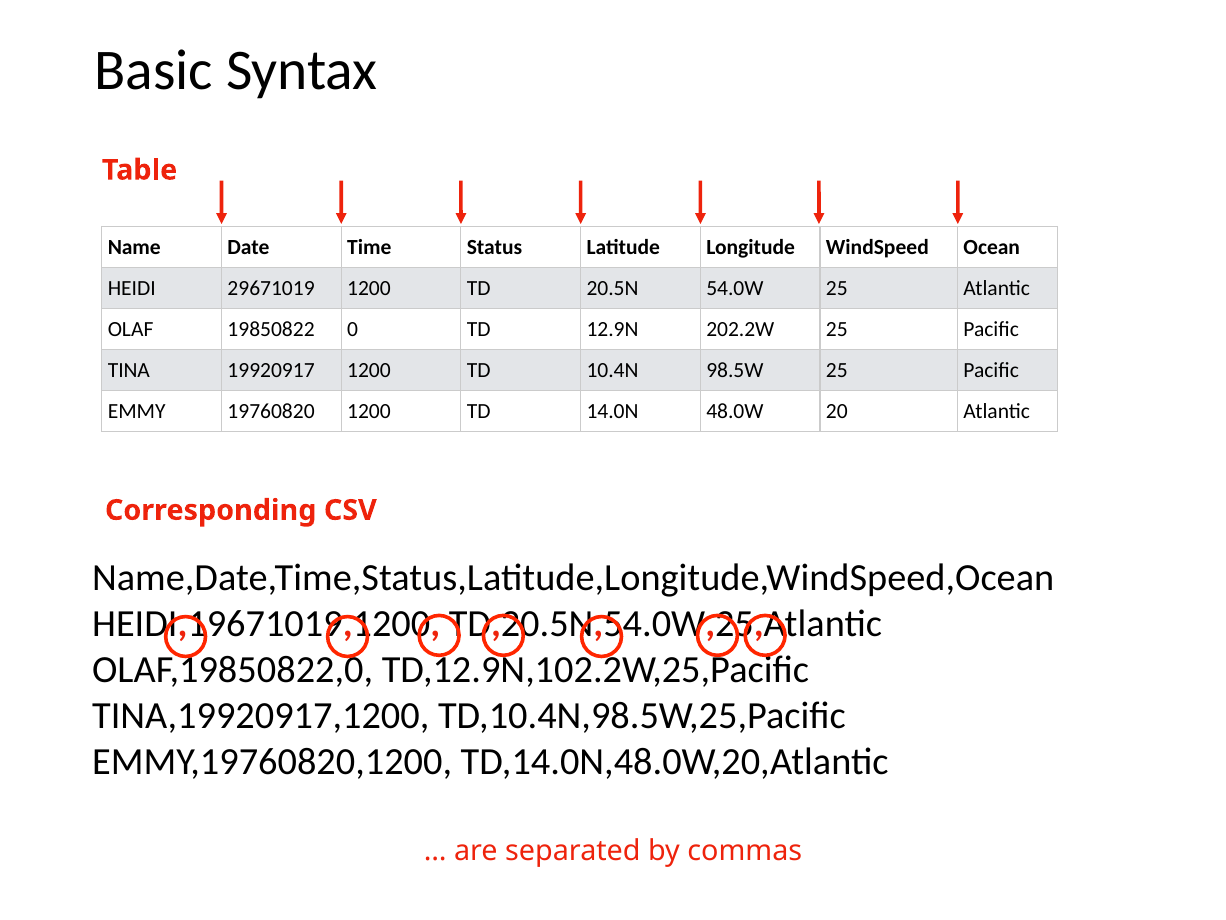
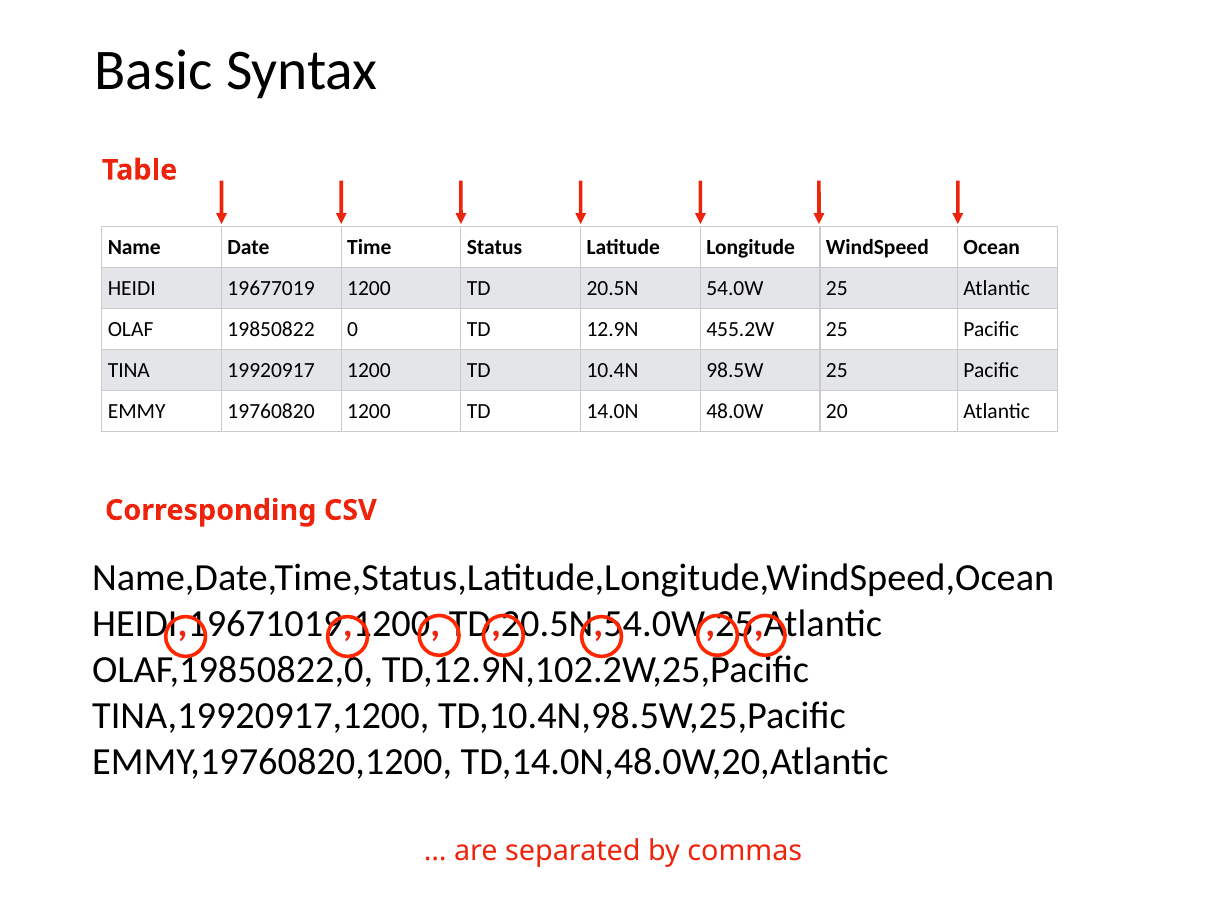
29671019: 29671019 -> 19677019 (271, 288)
202.2W: 202.2W -> 455.2W (740, 329)
